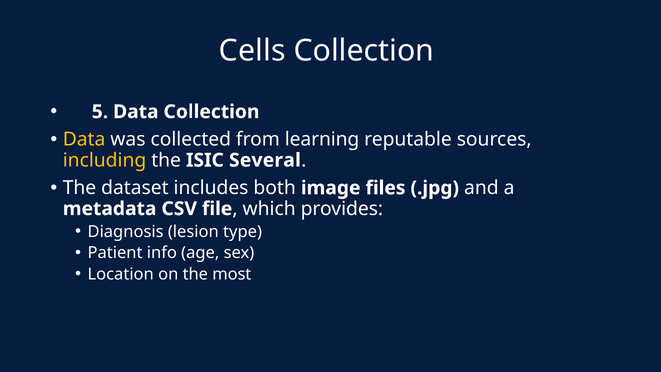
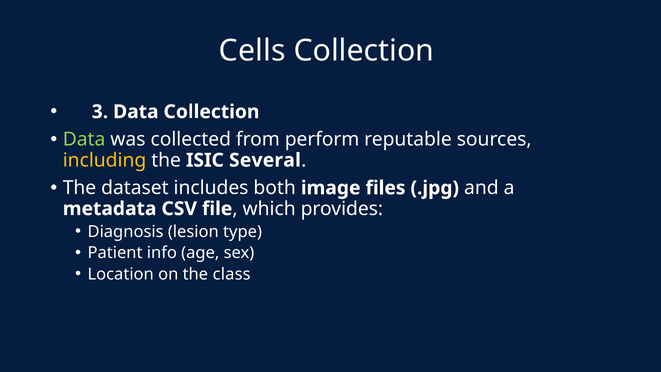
5: 5 -> 3 (100, 112)
Data colour: yellow -> light green (84, 139)
learning: learning -> perform (322, 139)
most: most -> class (232, 274)
